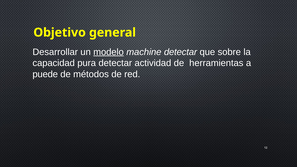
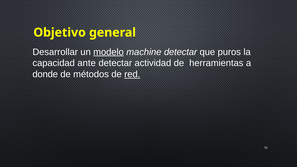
sobre: sobre -> puros (229, 52)
pura: pura -> ante (87, 63)
puede: puede -> donde (45, 74)
red underline: none -> present (132, 74)
